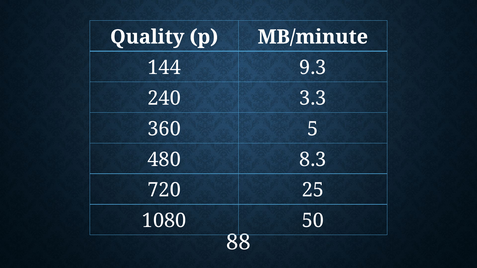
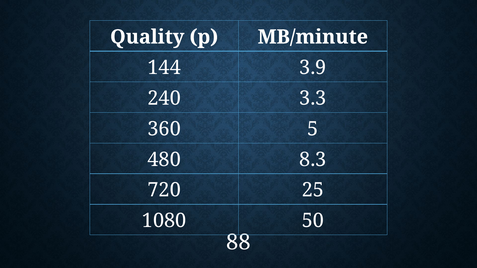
9.3: 9.3 -> 3.9 (313, 68)
